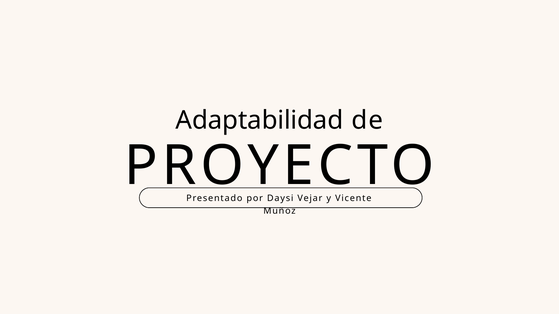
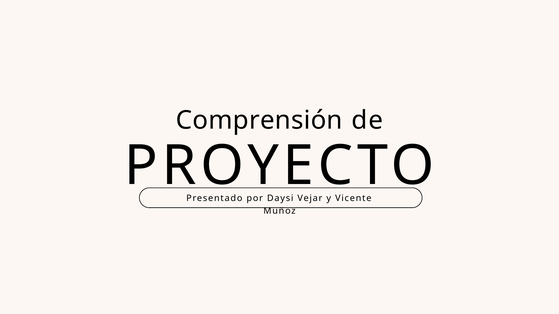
Adaptabilidad: Adaptabilidad -> Comprensión (259, 120)
